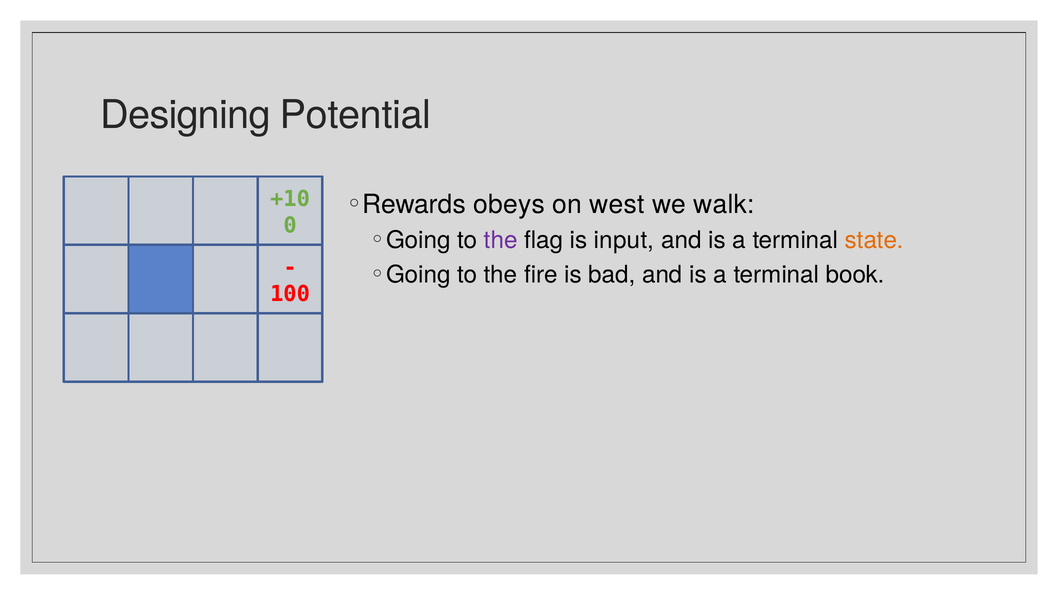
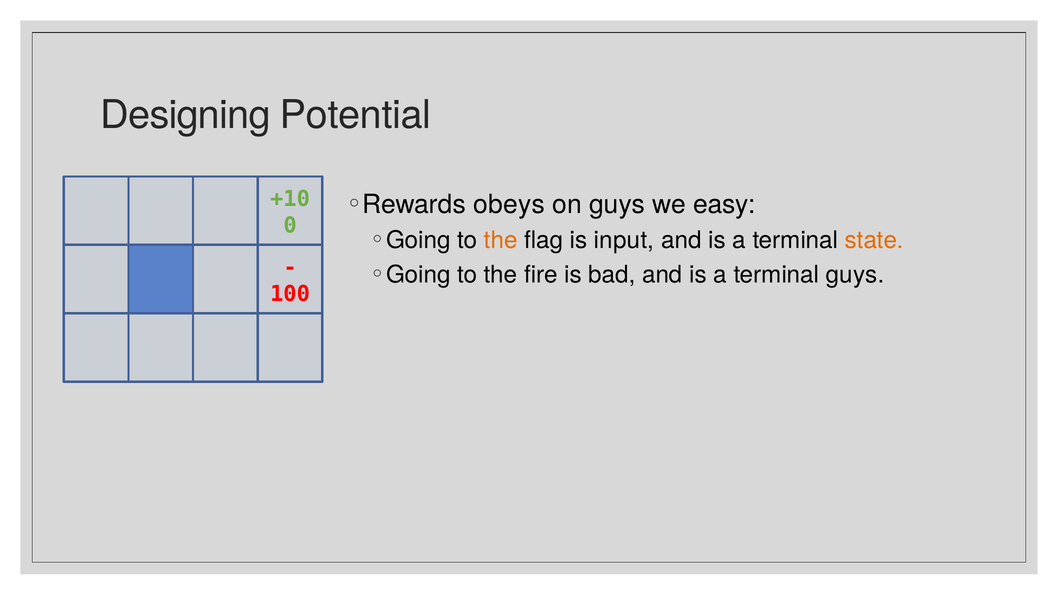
on west: west -> guys (617, 204)
walk: walk -> easy (724, 204)
the colour: purple -> orange (501, 240)
terminal book: book -> guys (855, 275)
